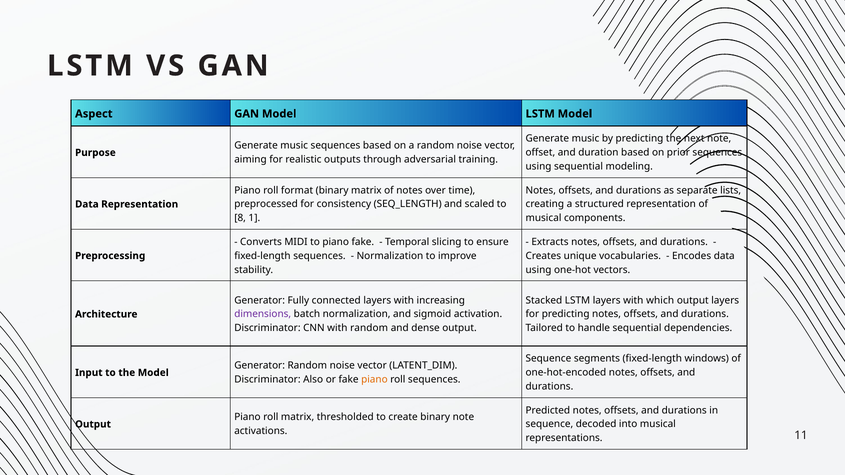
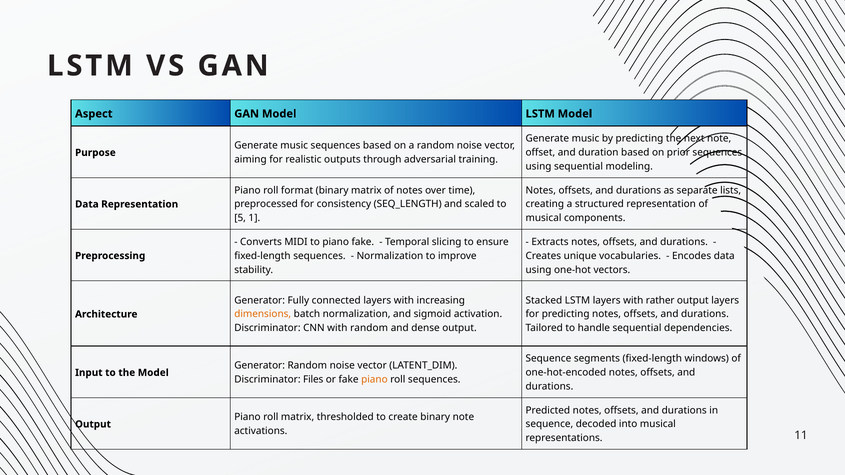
8: 8 -> 5 (240, 218)
which: which -> rather (660, 300)
dimensions colour: purple -> orange (263, 314)
Also: Also -> Files (313, 380)
